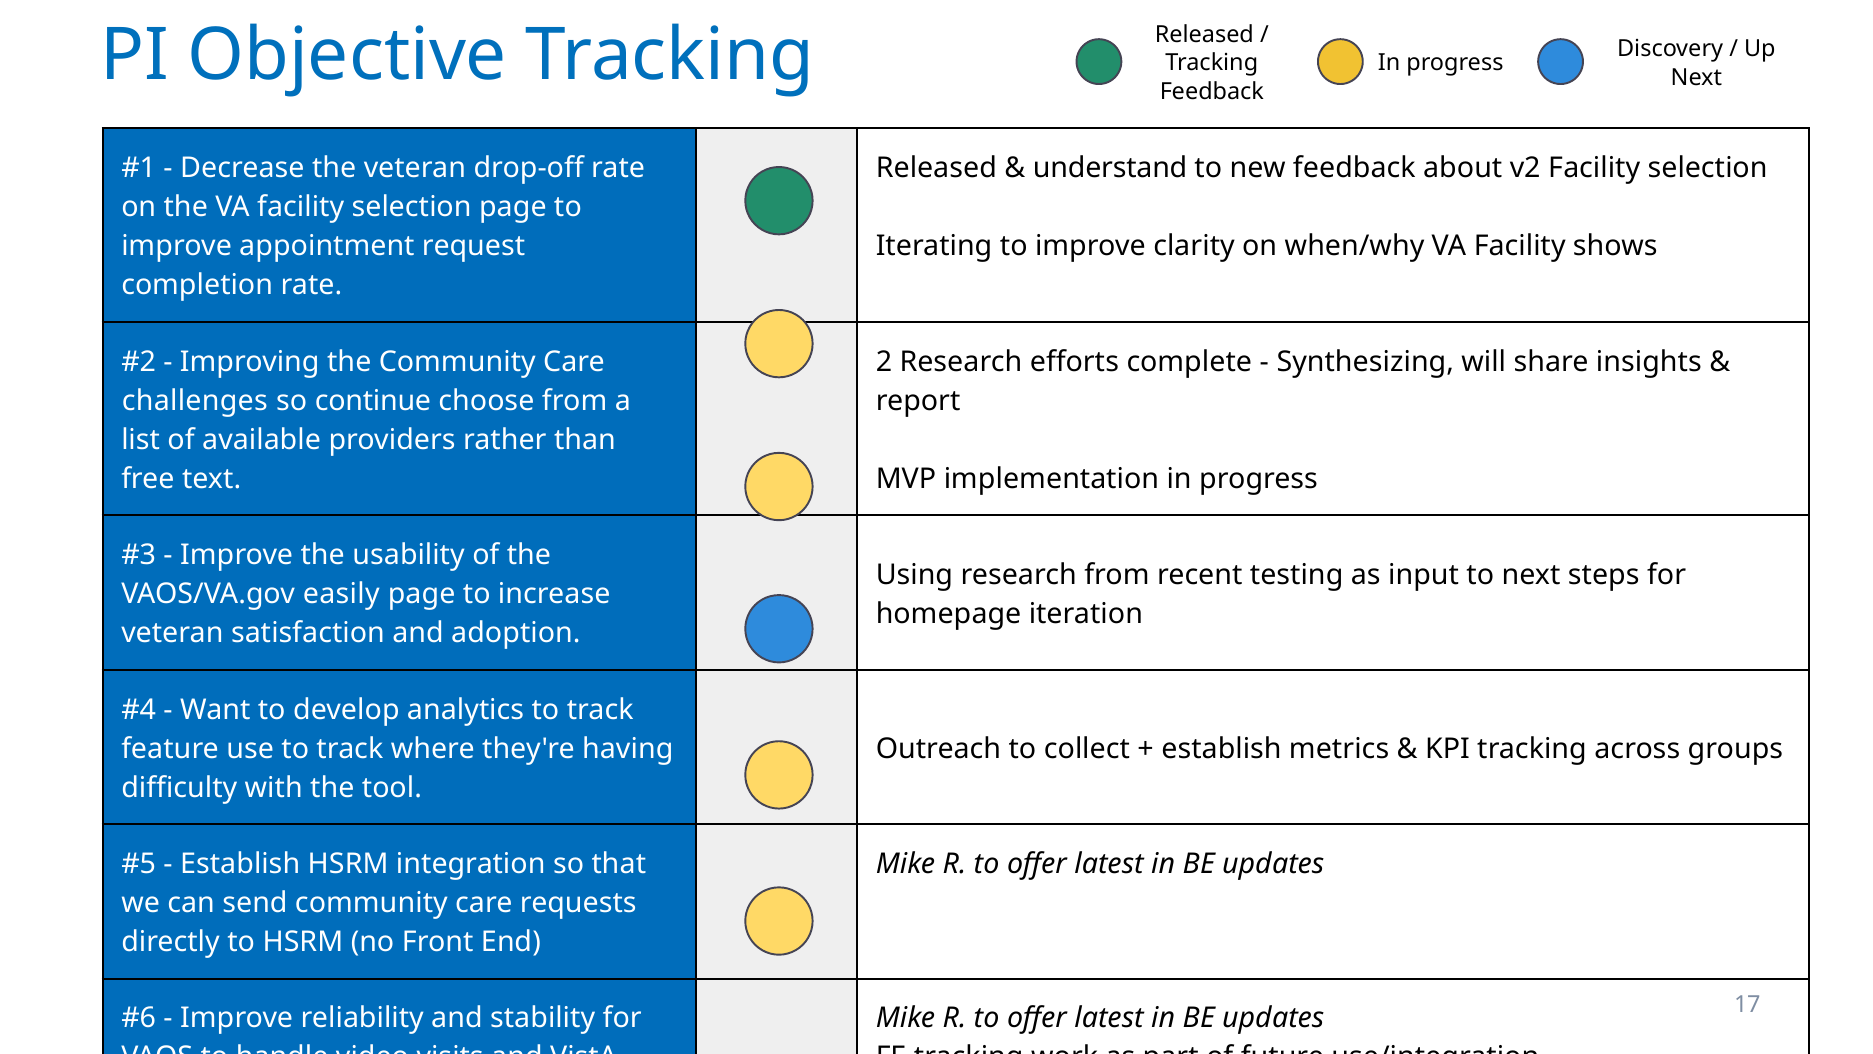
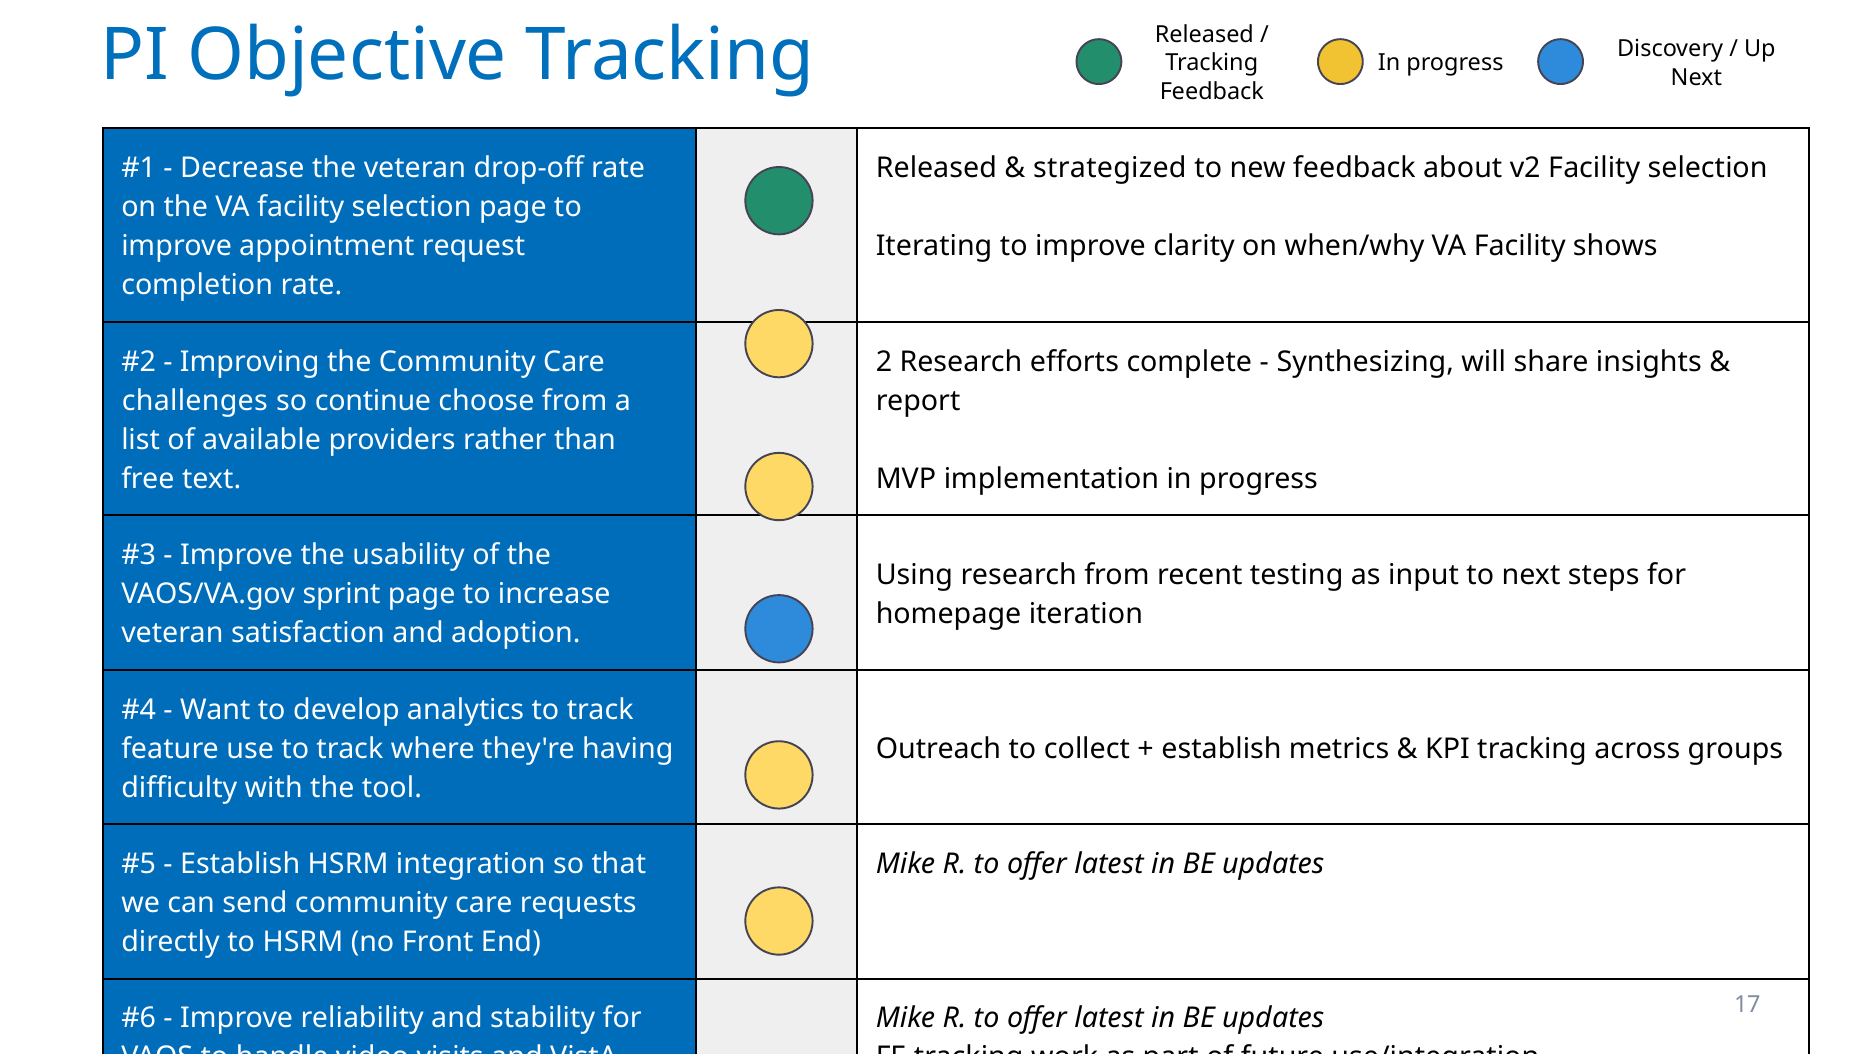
understand: understand -> strategized (1110, 168)
easily: easily -> sprint (342, 594)
